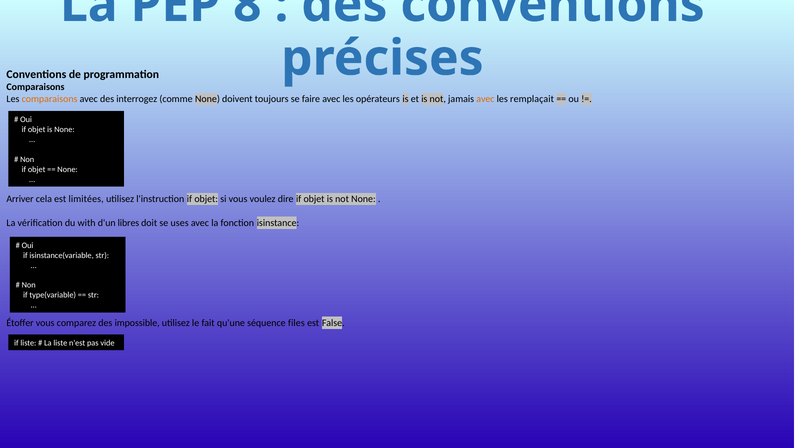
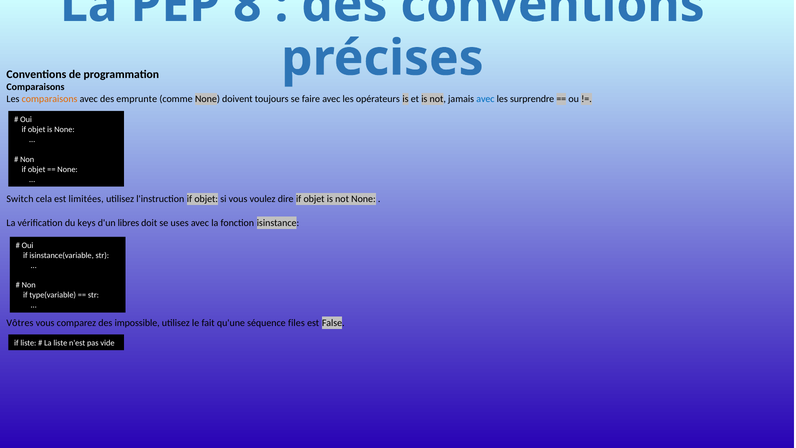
interrogez: interrogez -> emprunte (137, 99)
avec colour: orange -> blue (485, 99)
remplaçait: remplaçait -> surprendre (532, 99)
Arriver: Arriver -> Switch (20, 199)
with: with -> keys (87, 223)
Étoffer: Étoffer -> Vôtres (20, 323)
